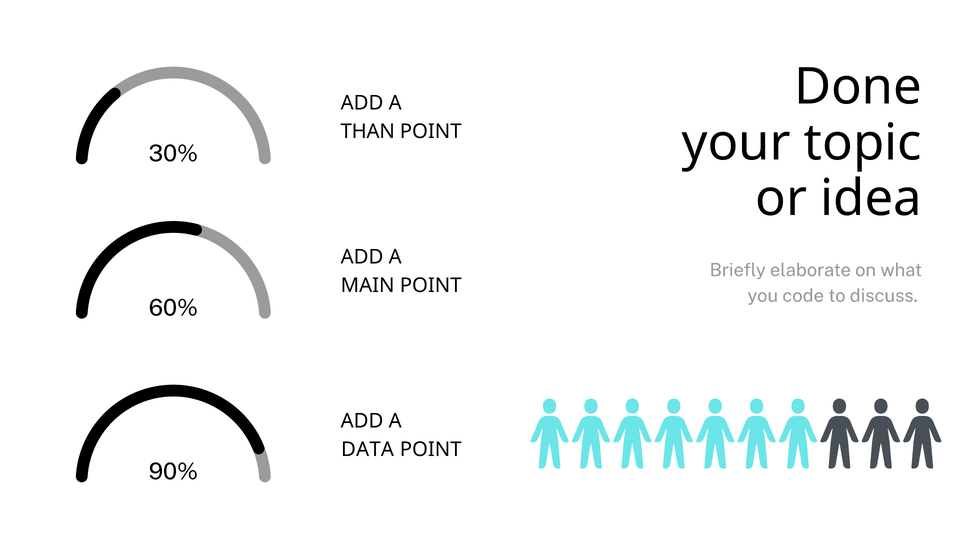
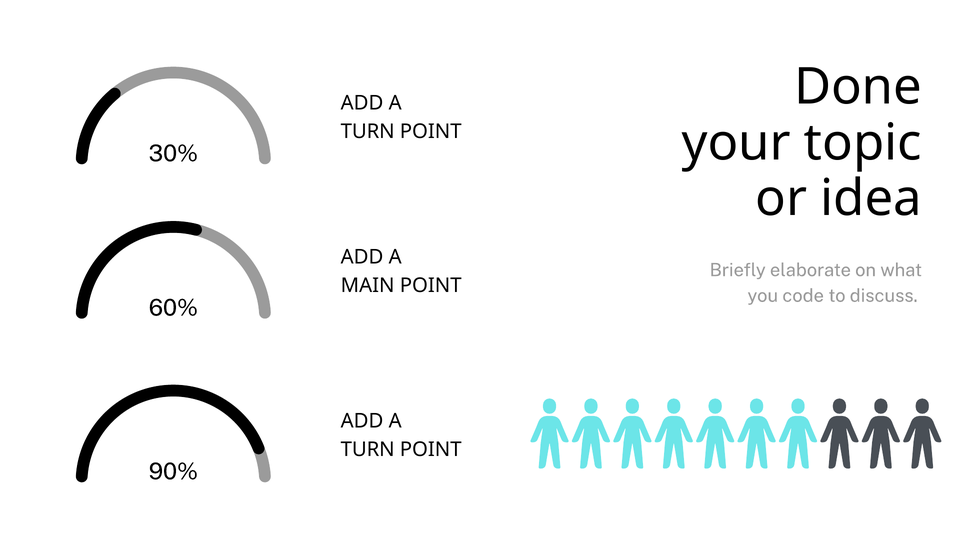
THAN: THAN -> TURN (368, 131)
DATA: DATA -> TURN (368, 450)
